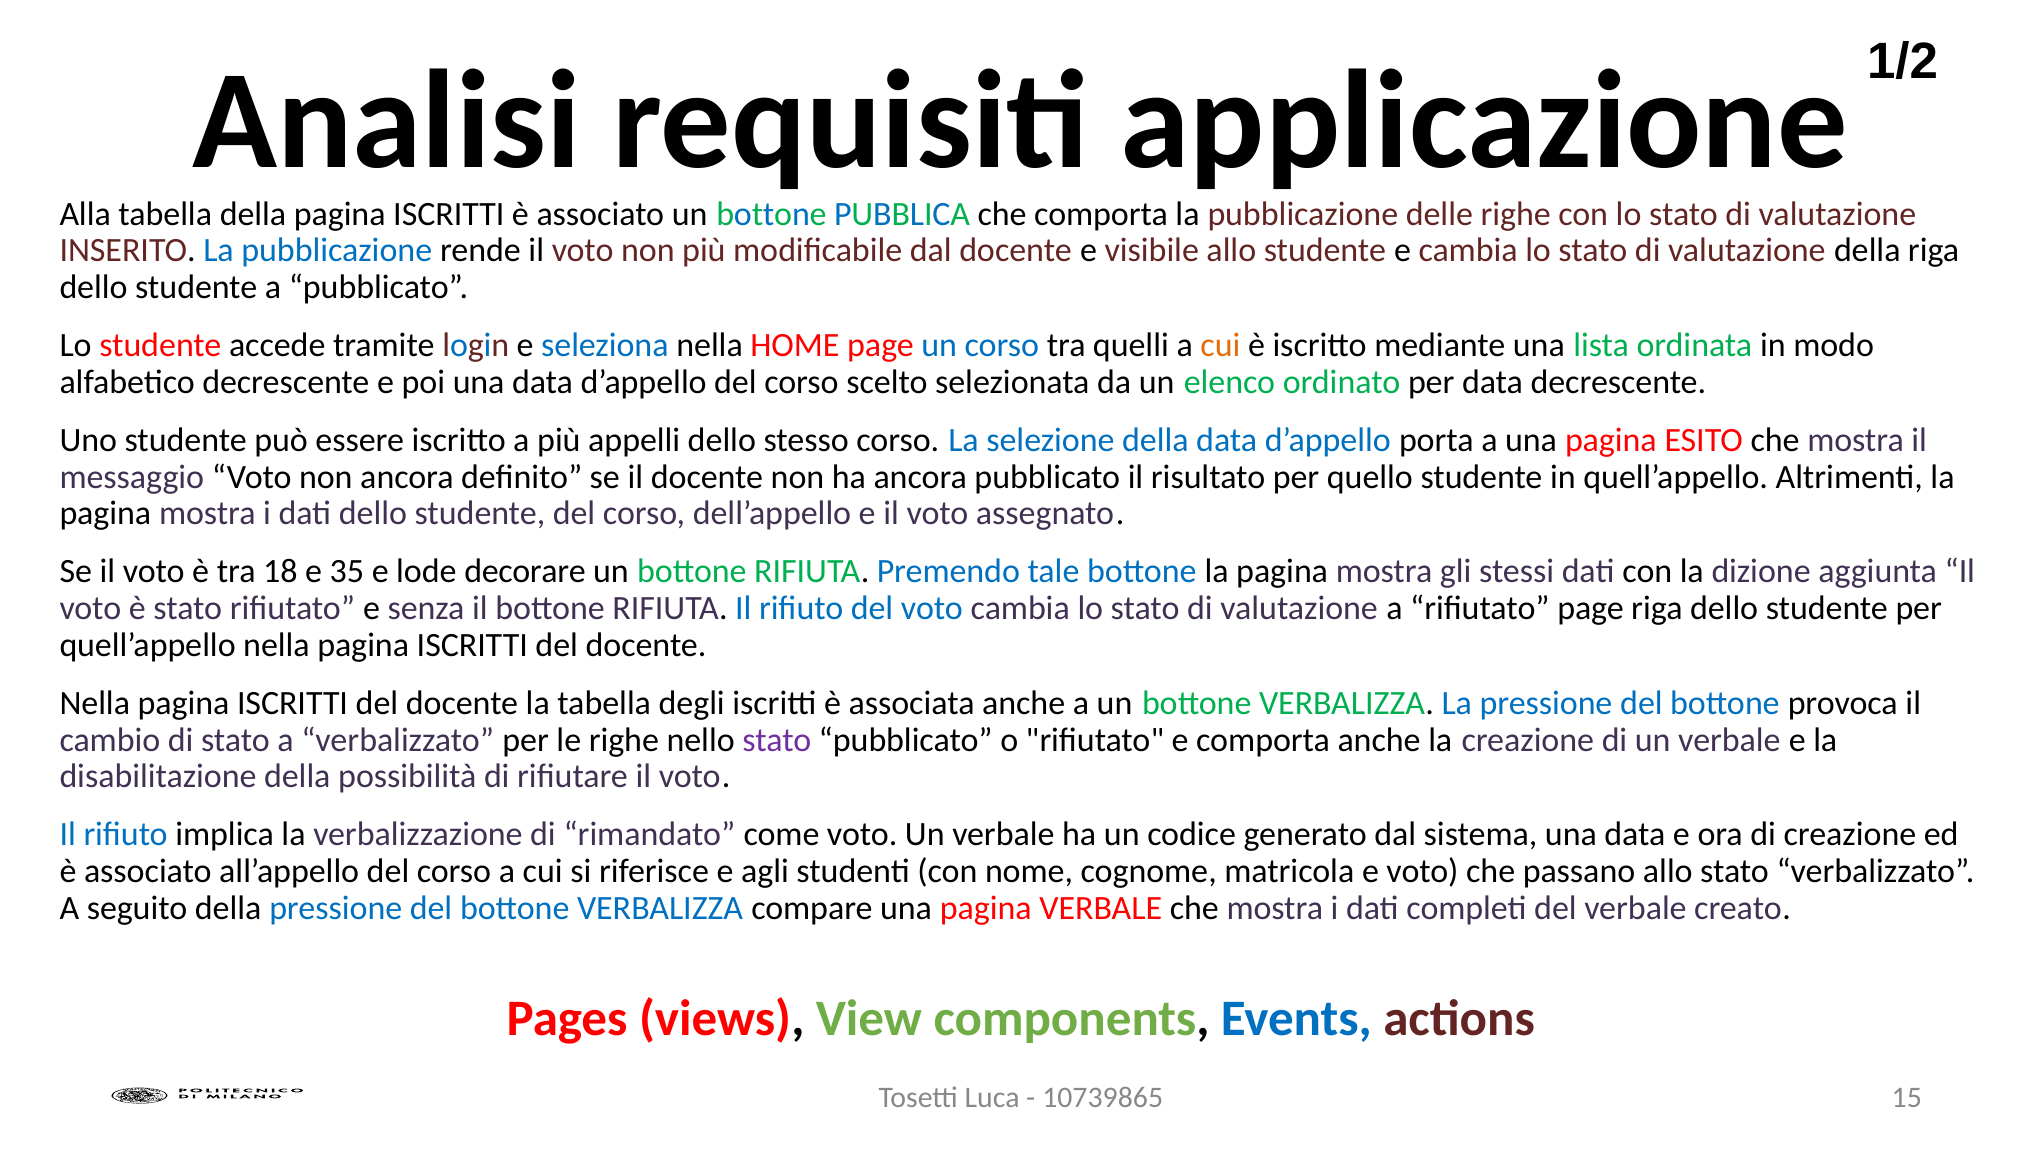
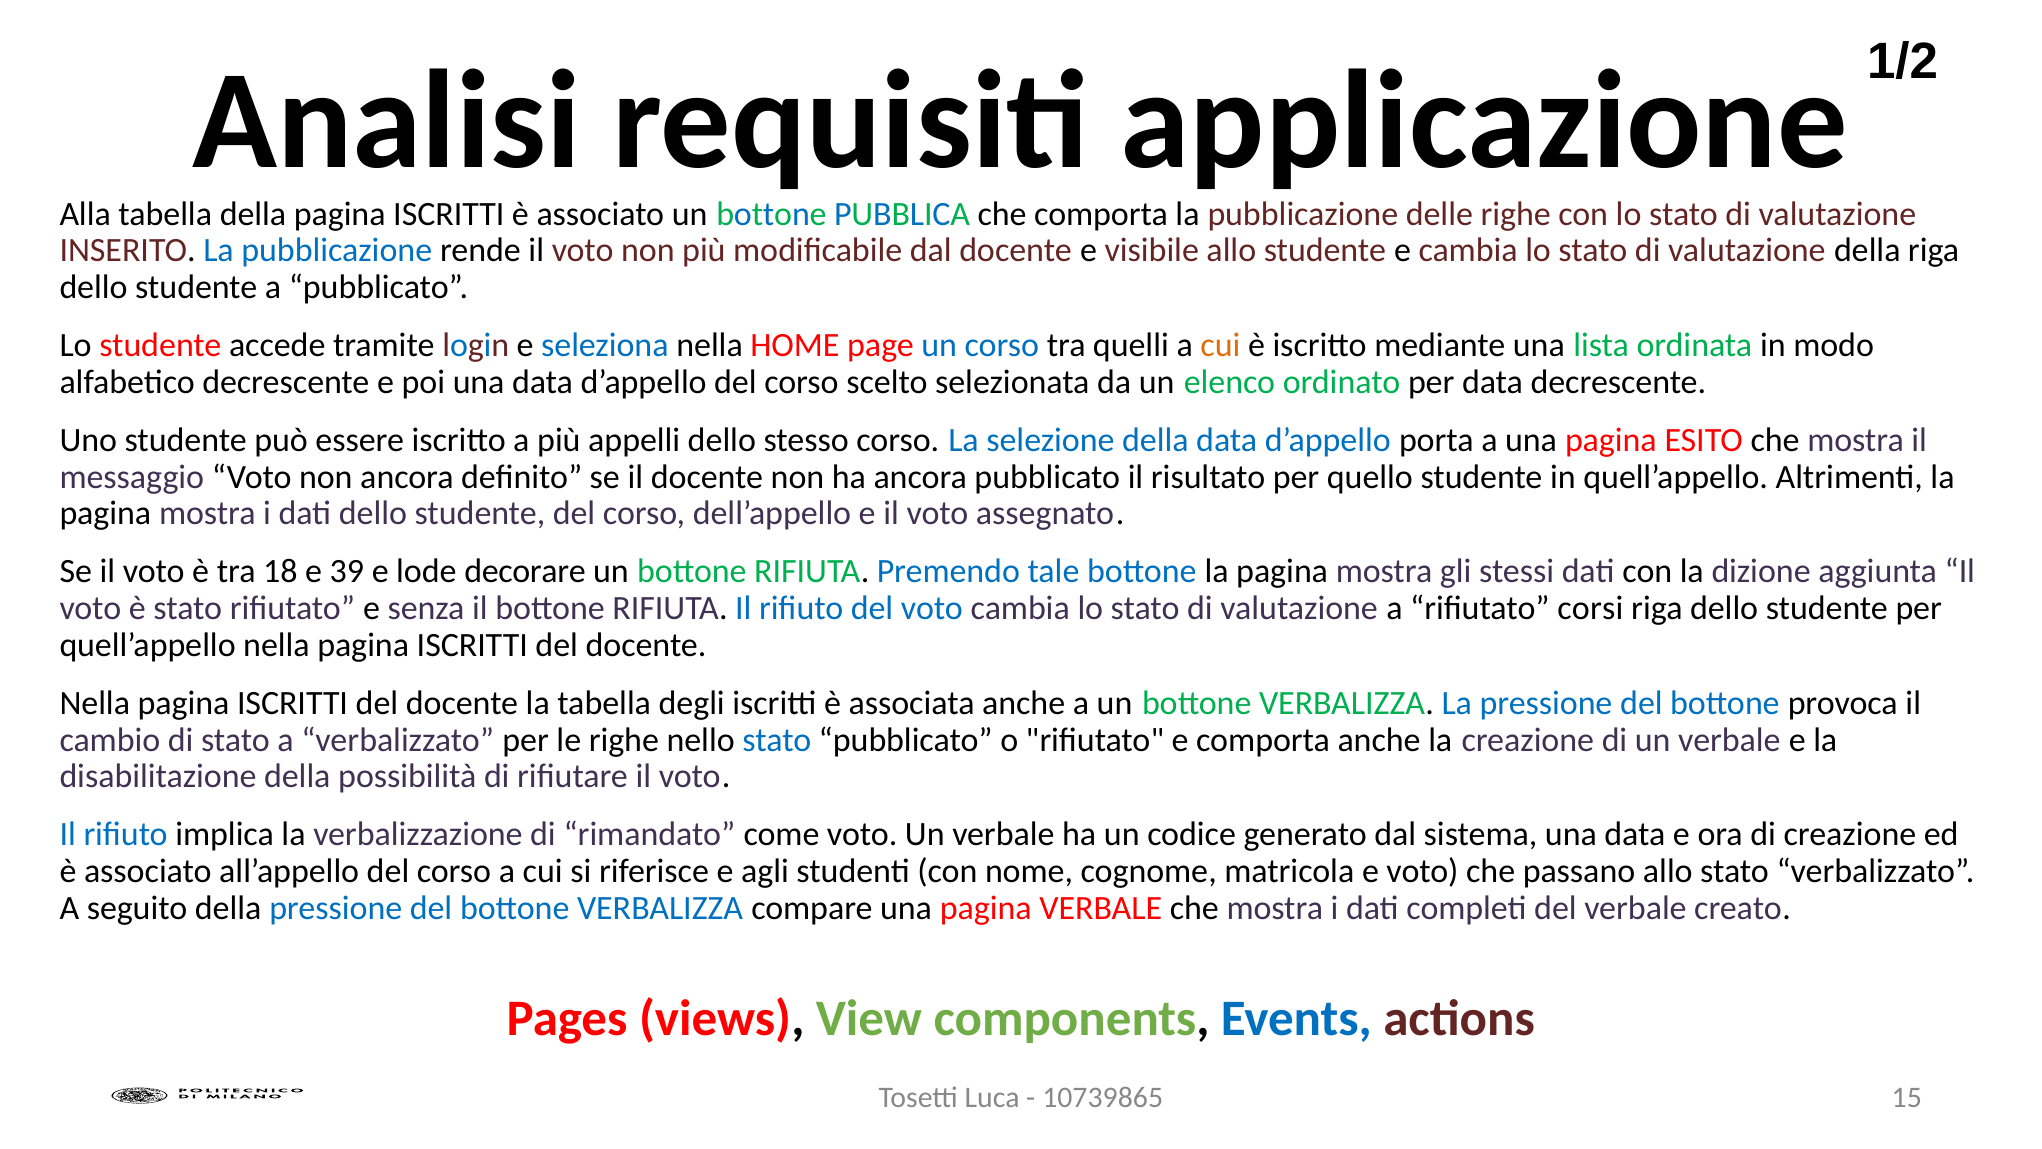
35: 35 -> 39 (347, 572)
rifiutato page: page -> corsi (1590, 608)
stato colour: purple -> blue (777, 740)
